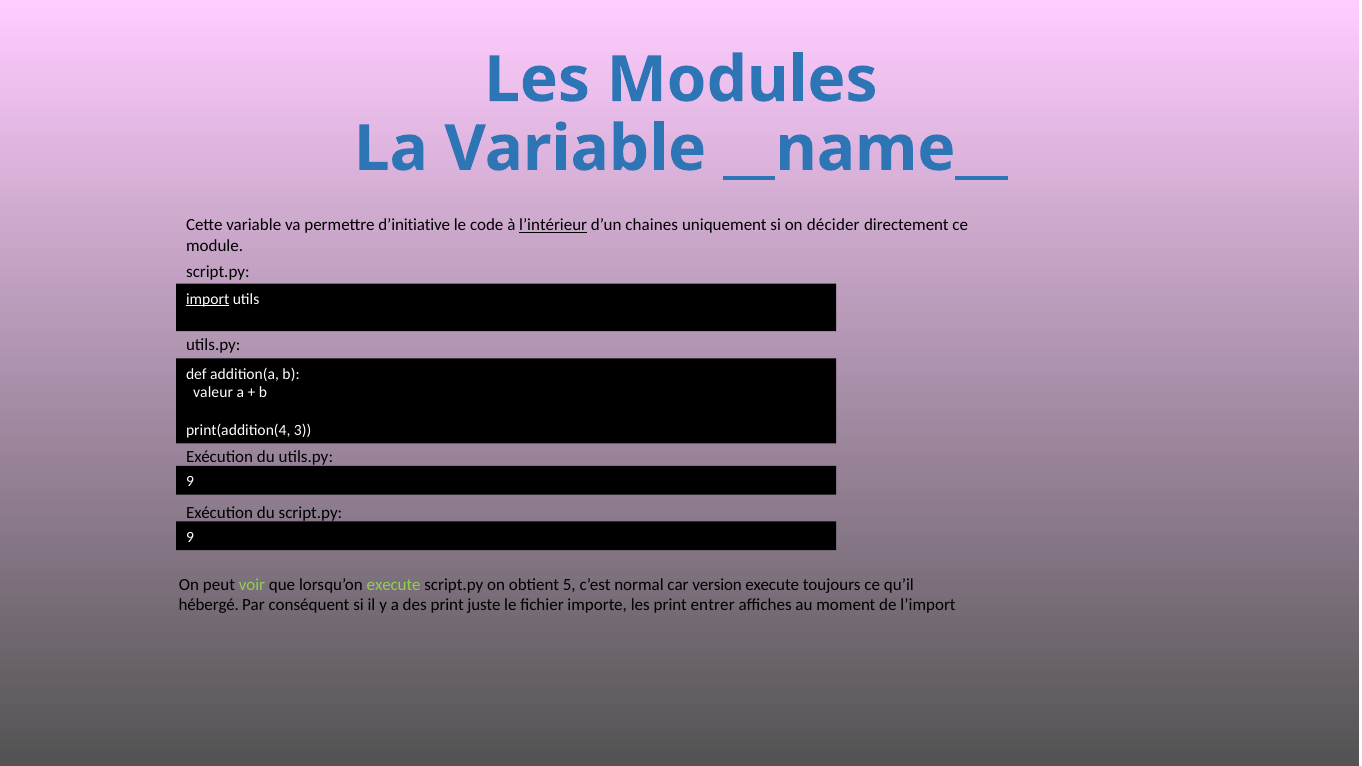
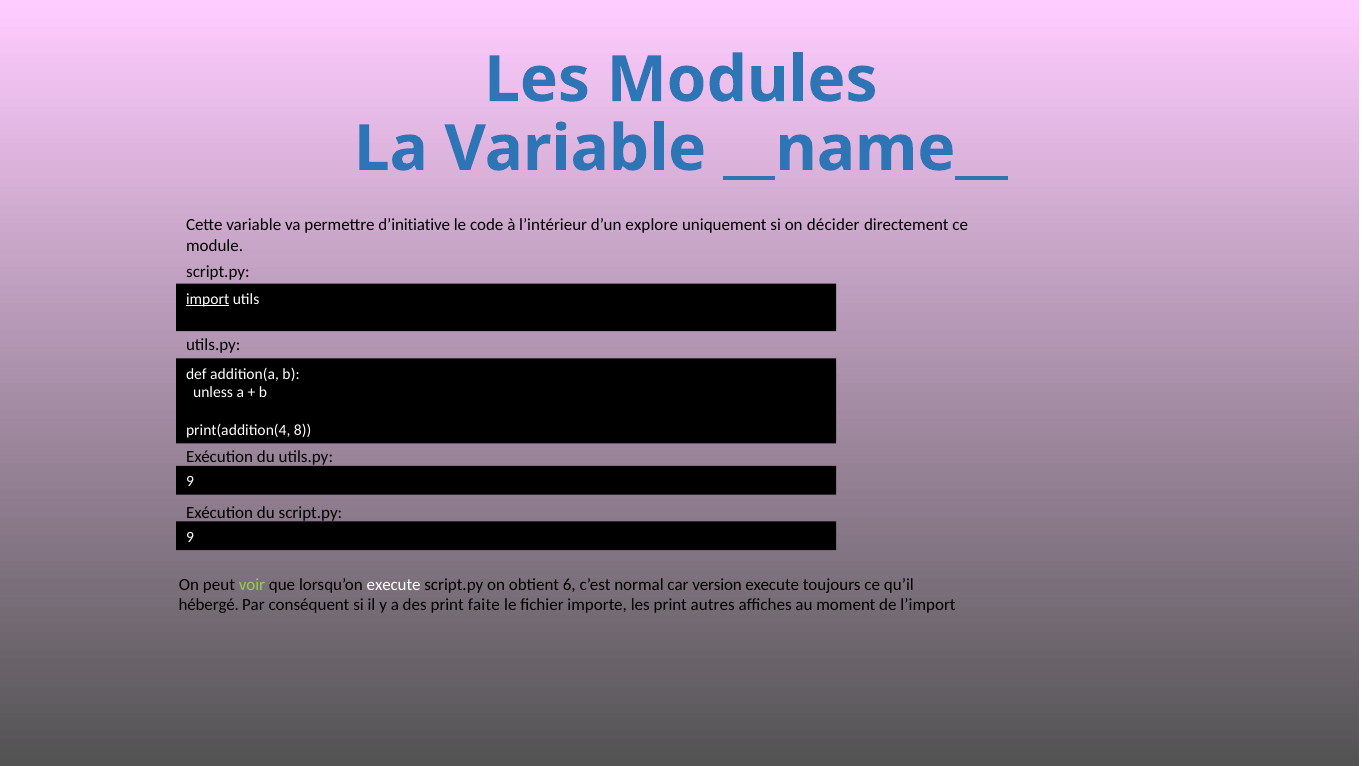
l’intérieur underline: present -> none (553, 225)
chaines: chaines -> explore (652, 225)
valeur: valeur -> unless (213, 393)
3: 3 -> 8 (303, 430)
execute colour: light green -> white (394, 584)
5: 5 -> 6 (569, 584)
juste: juste -> faite (484, 605)
entrer: entrer -> autres (713, 605)
